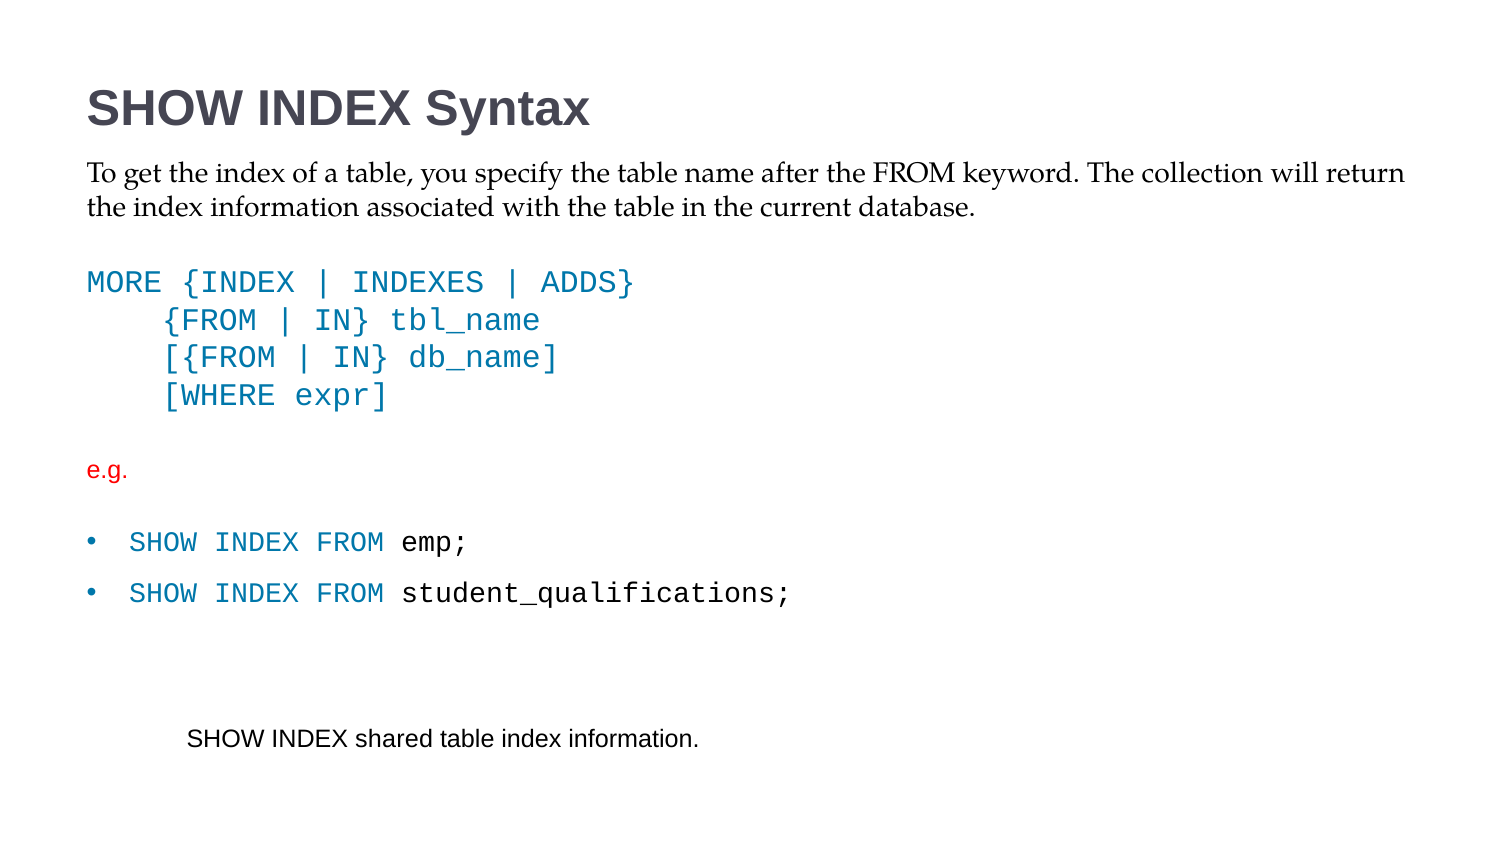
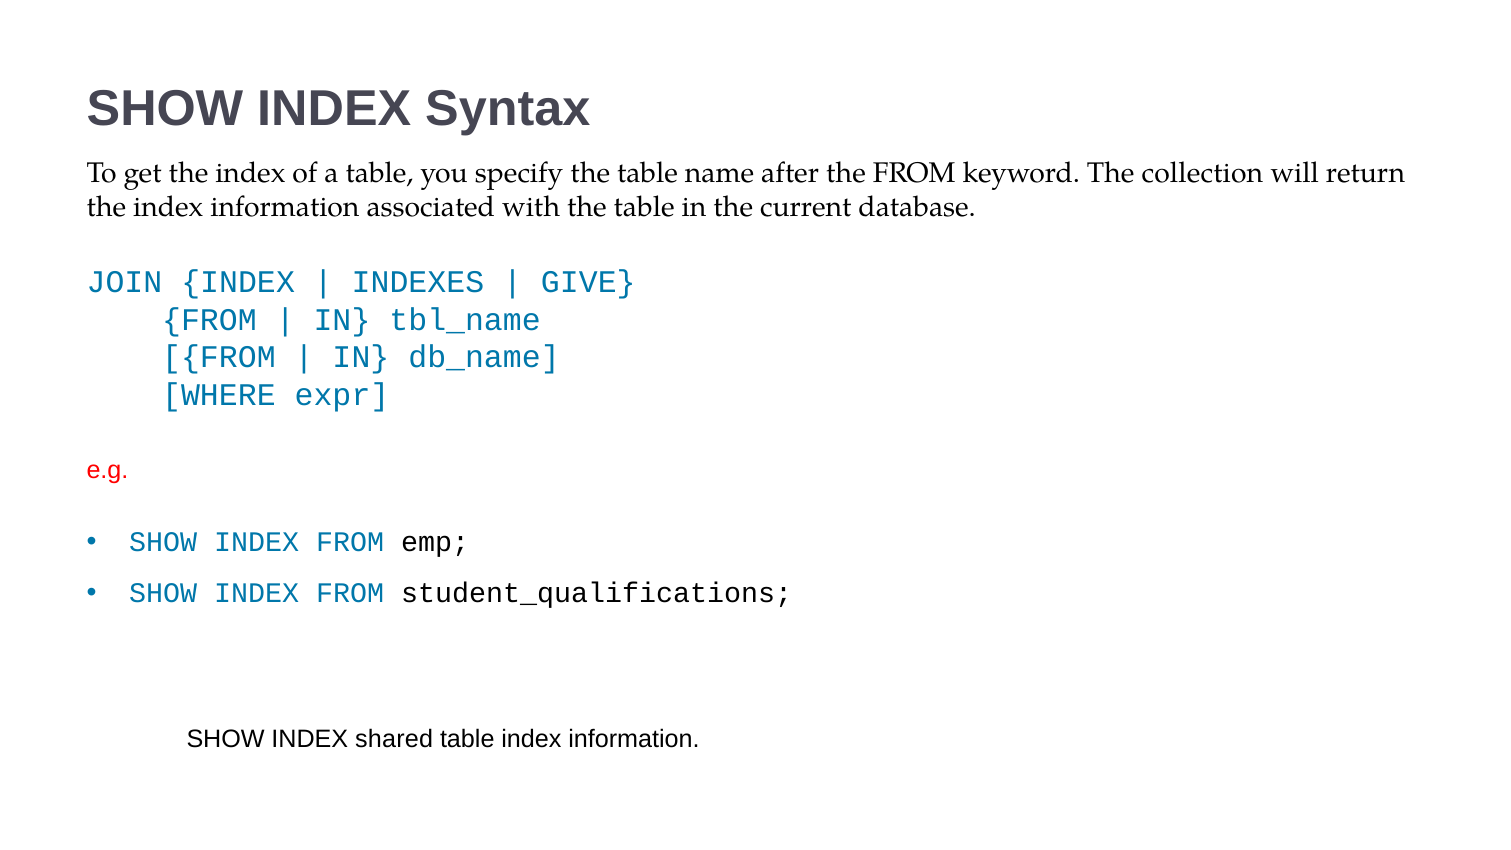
MORE: MORE -> JOIN (124, 282)
ADDS: ADDS -> GIVE (588, 282)
